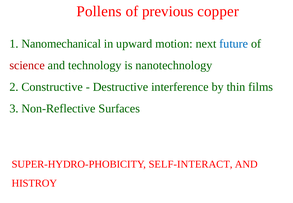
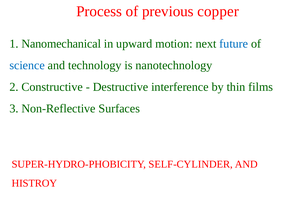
Pollens: Pollens -> Process (99, 11)
science colour: red -> blue (27, 65)
SELF-INTERACT: SELF-INTERACT -> SELF-CYLINDER (191, 164)
